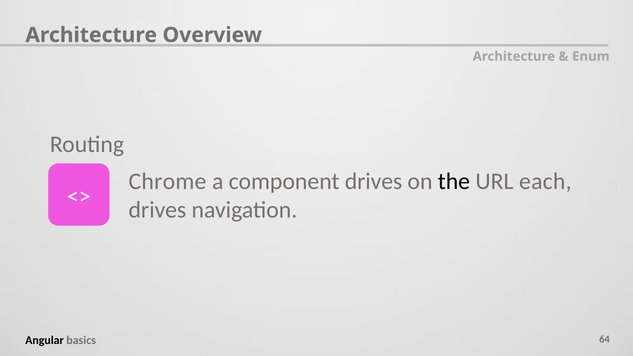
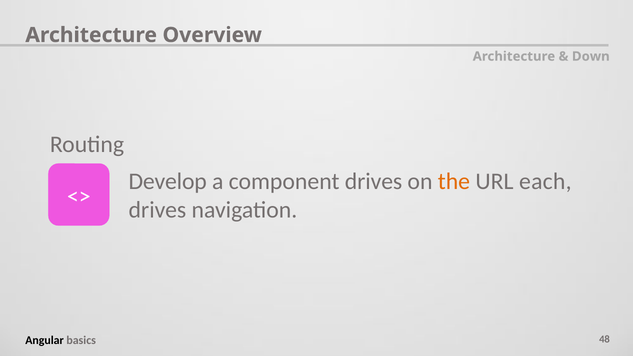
Enum: Enum -> Down (591, 56)
Chrome: Chrome -> Develop (168, 182)
the colour: black -> orange (454, 182)
64: 64 -> 48 (604, 339)
